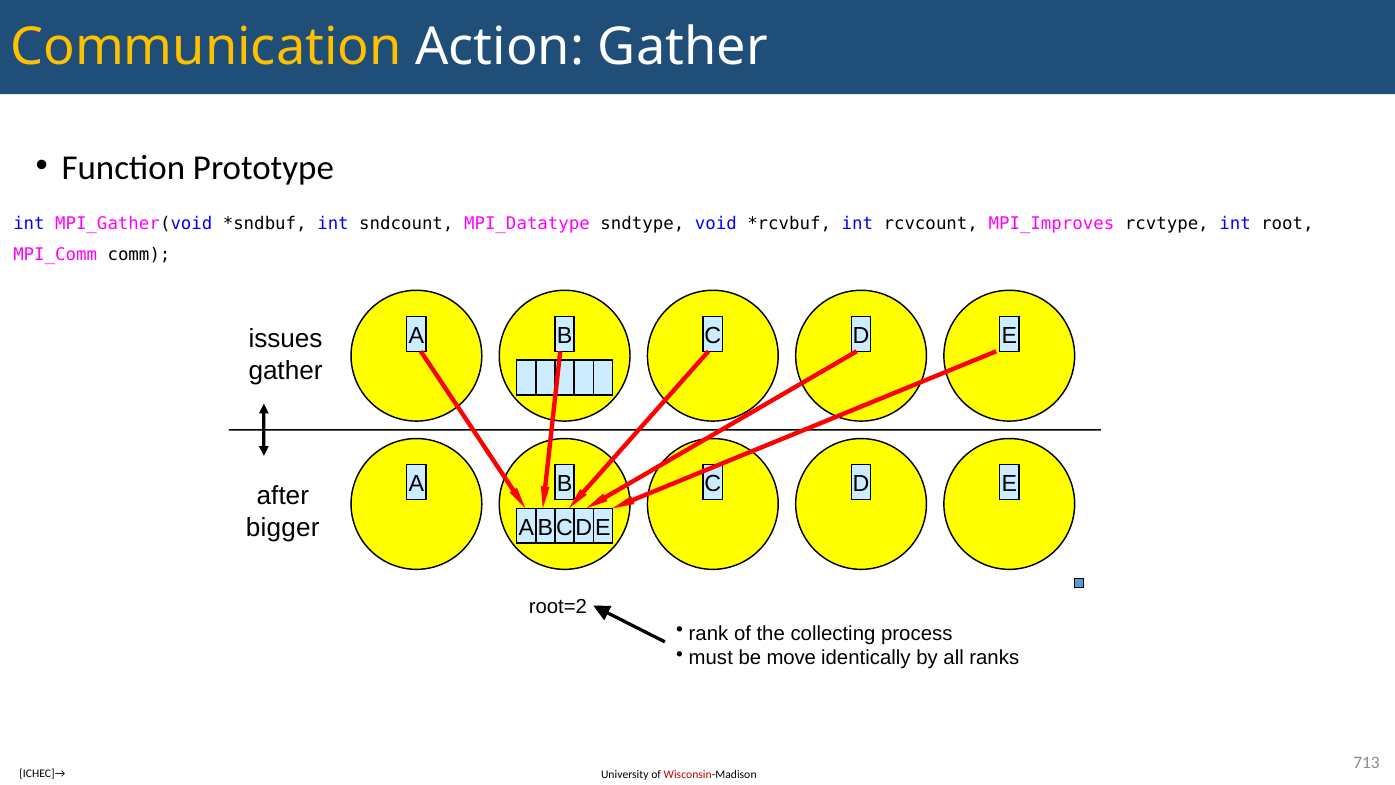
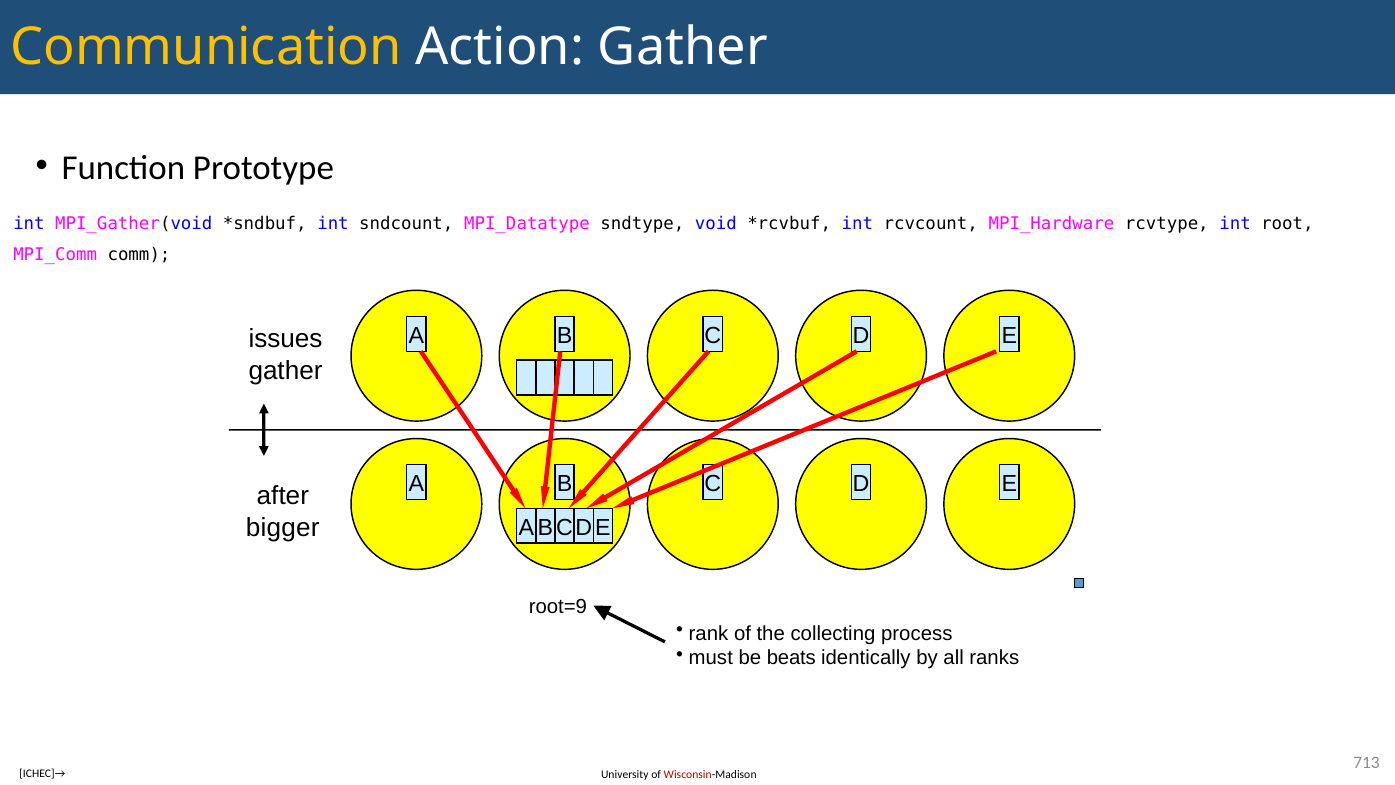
MPI_Improves: MPI_Improves -> MPI_Hardware (1051, 223)
root=2: root=2 -> root=9 (558, 606)
move: move -> beats (791, 658)
